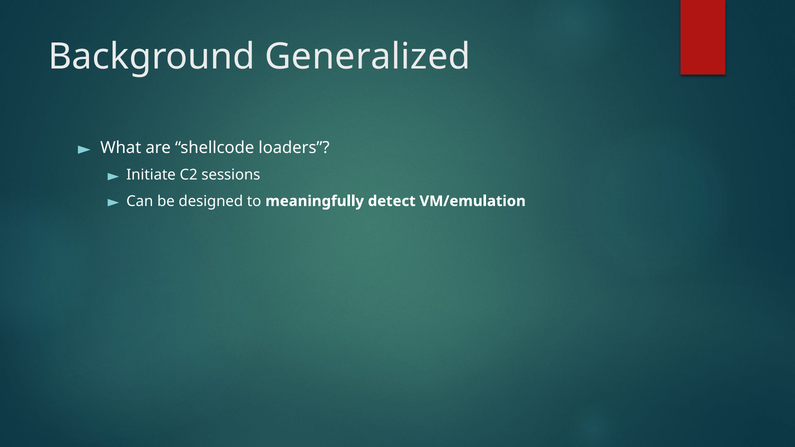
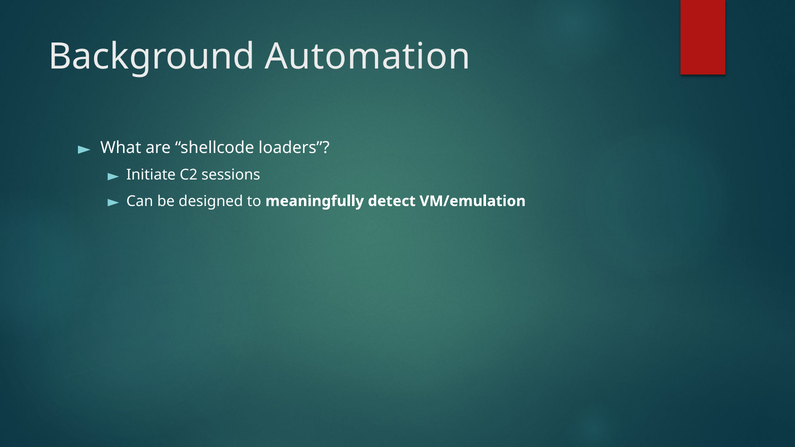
Generalized: Generalized -> Automation (368, 57)
